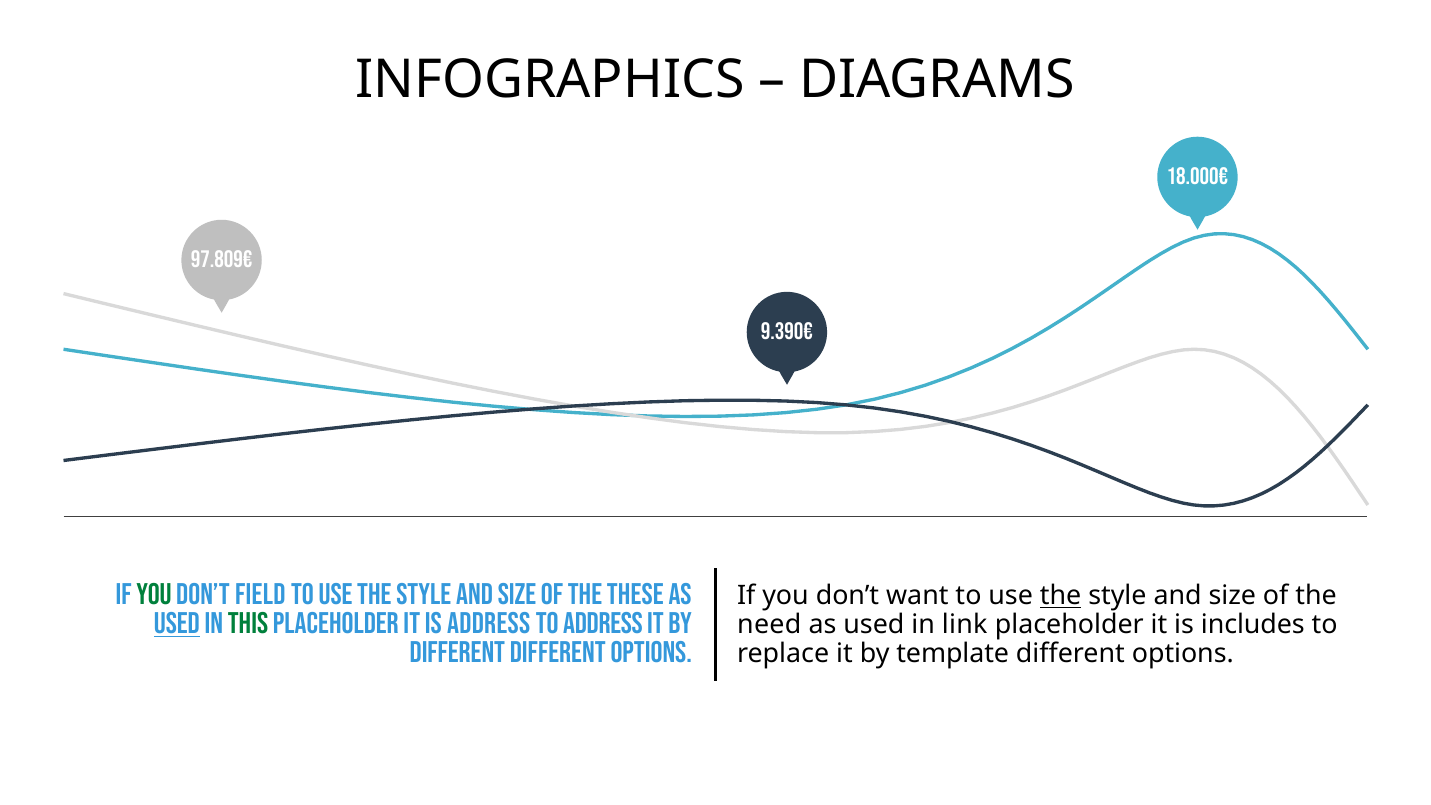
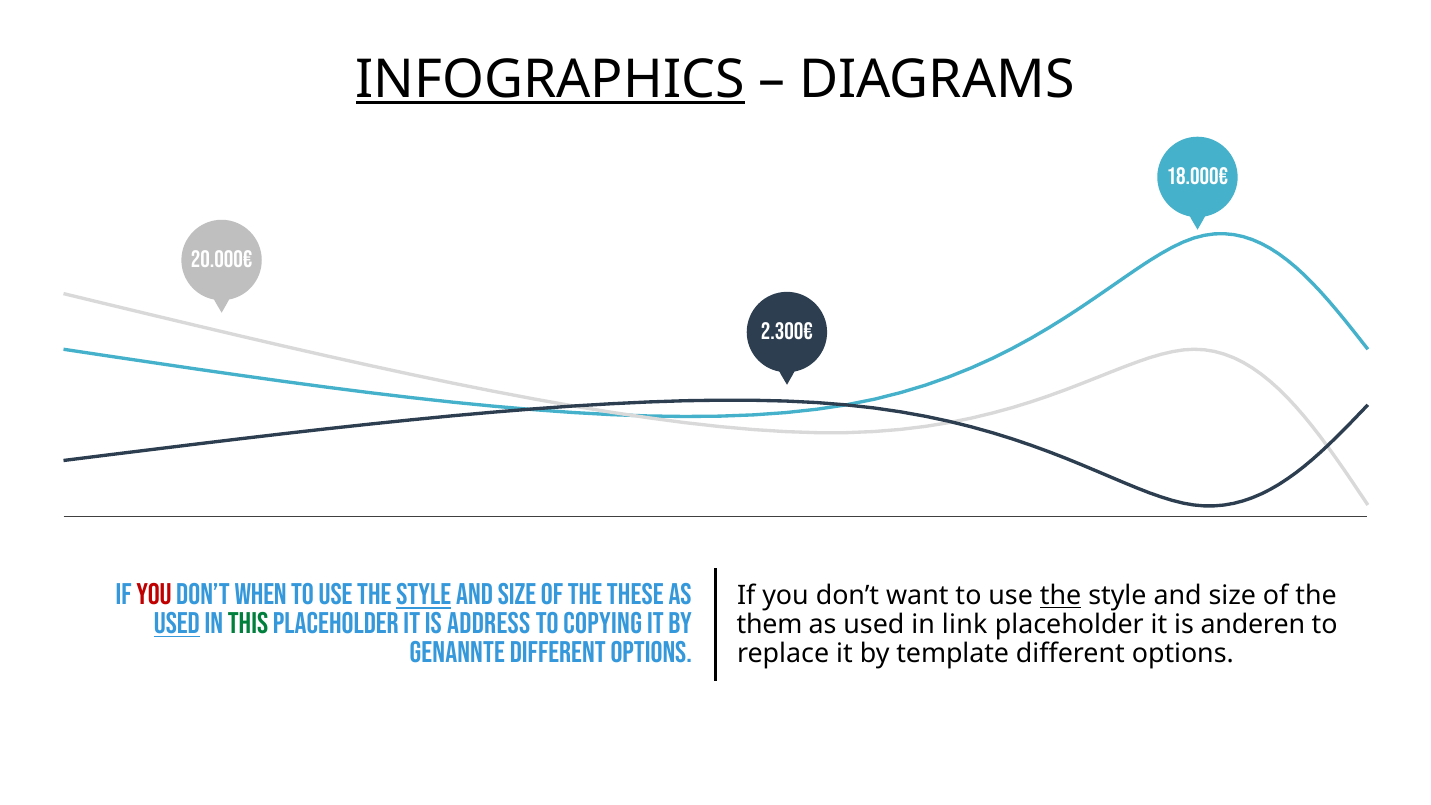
INFOGRAPHICS underline: none -> present (550, 79)
97.809€: 97.809€ -> 20.000€ (222, 260)
9.390€: 9.390€ -> 2.300€ (787, 332)
you colour: green -> red (154, 595)
field: field -> when (261, 595)
style underline: none -> present (424, 595)
to address: address -> copying (603, 624)
need: need -> them (770, 625)
includes: includes -> anderen (1253, 625)
different: different -> genannte (457, 652)
